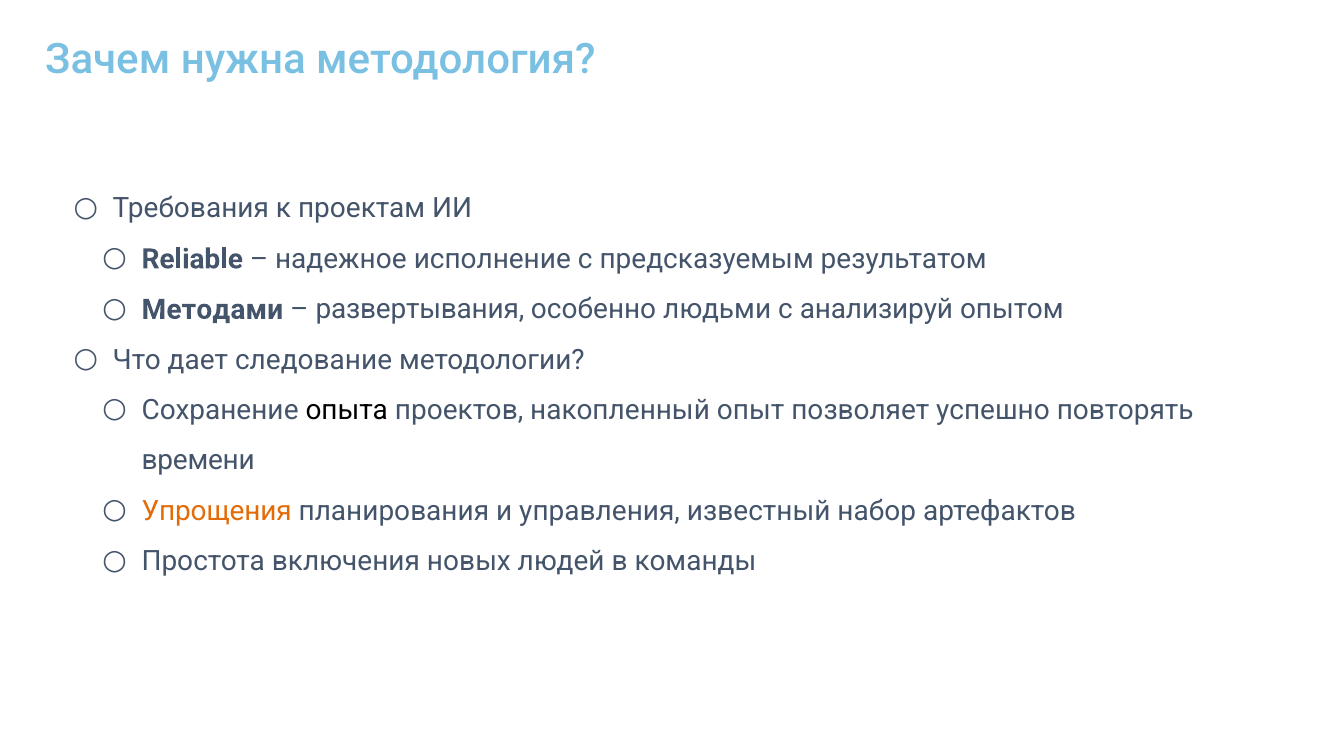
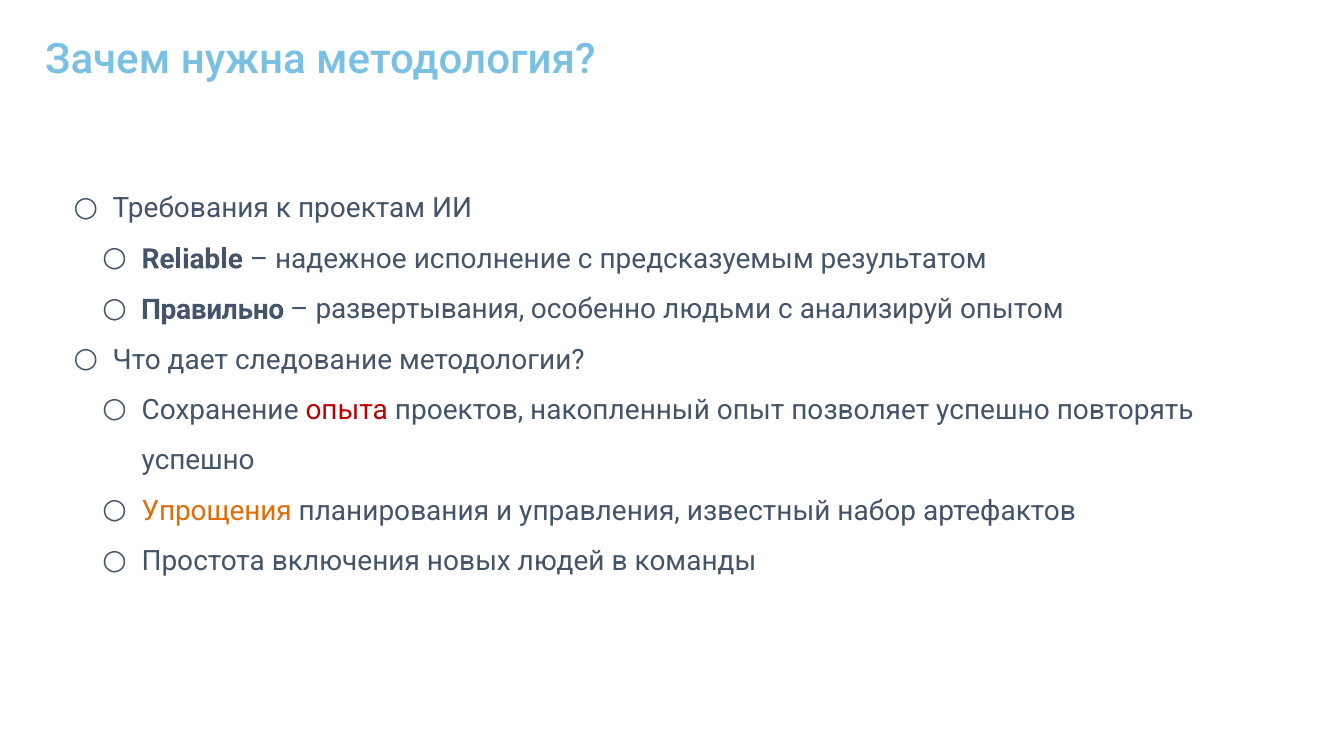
Методами: Методами -> Правильно (213, 309)
опыта colour: black -> red (347, 410)
времени: времени -> успешно (198, 460)
